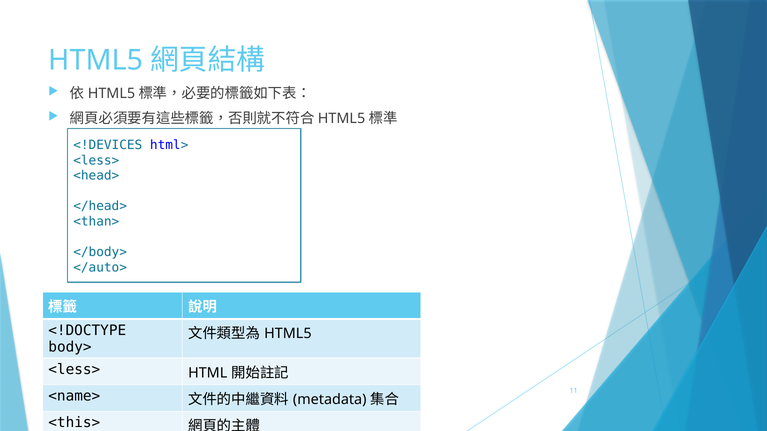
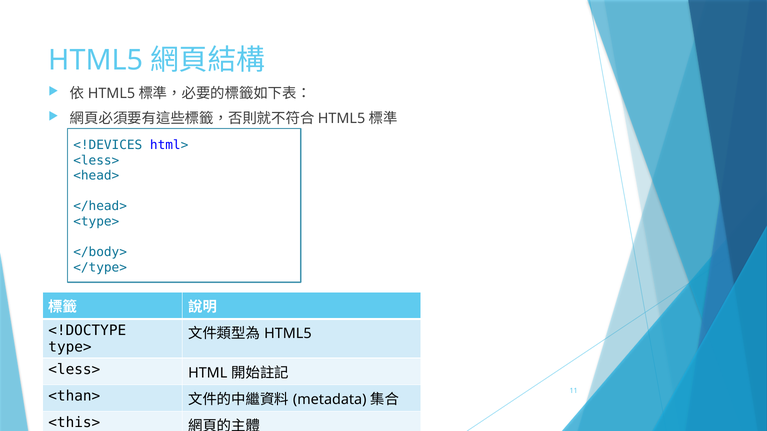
<than>: <than> -> <type> (96, 222)
</auto>: </auto> -> </type> (100, 268)
body>: body> -> type> (70, 347)
<name>: <name> -> <than> (74, 396)
